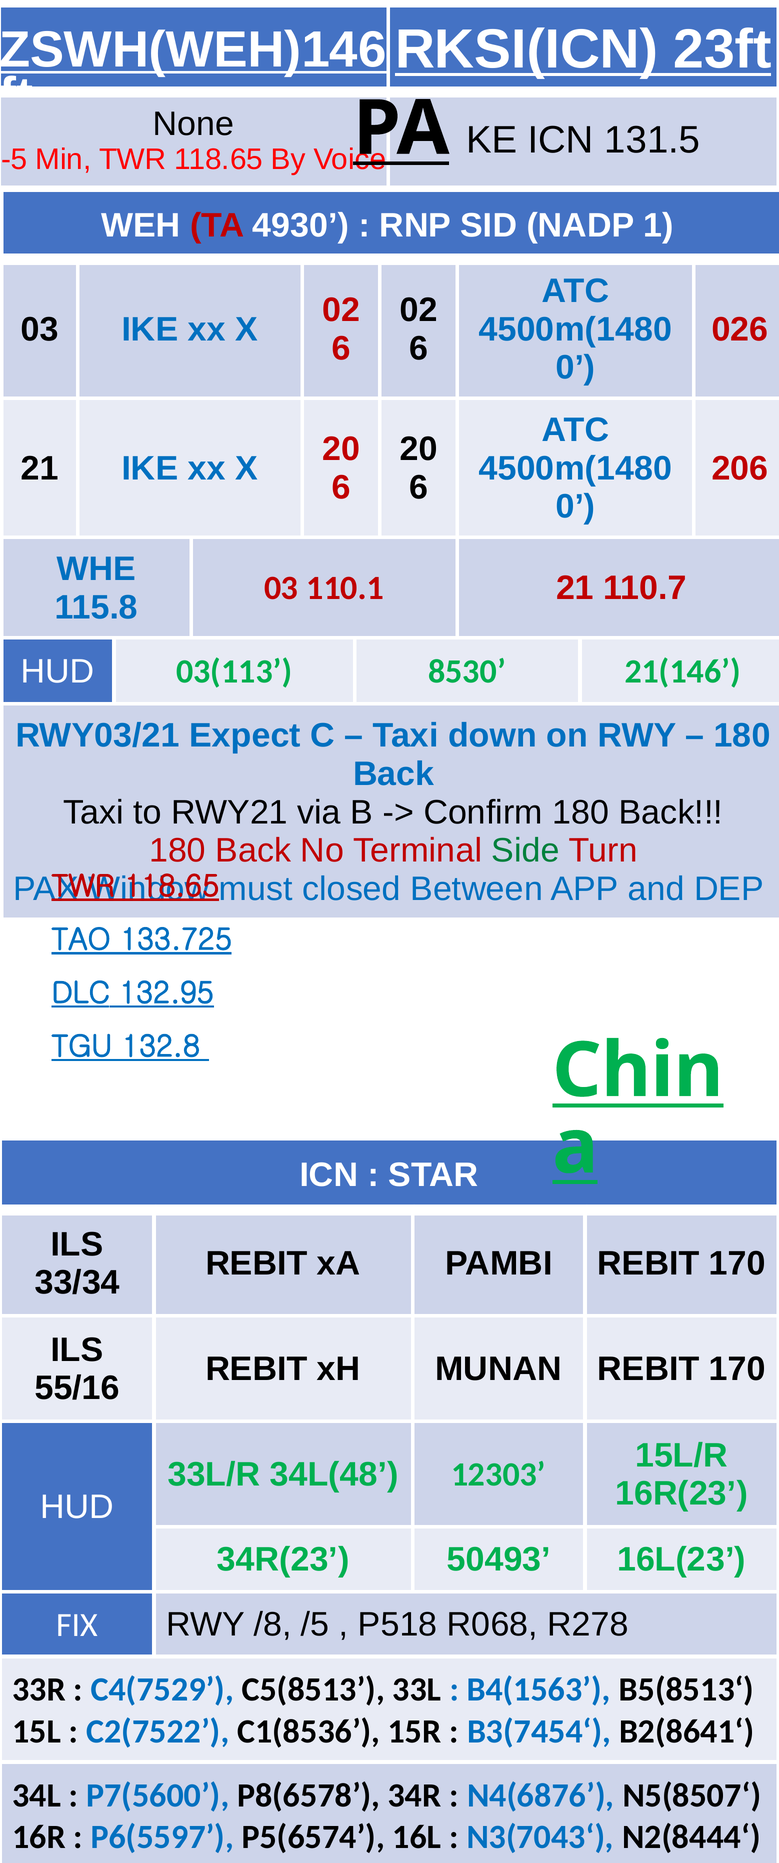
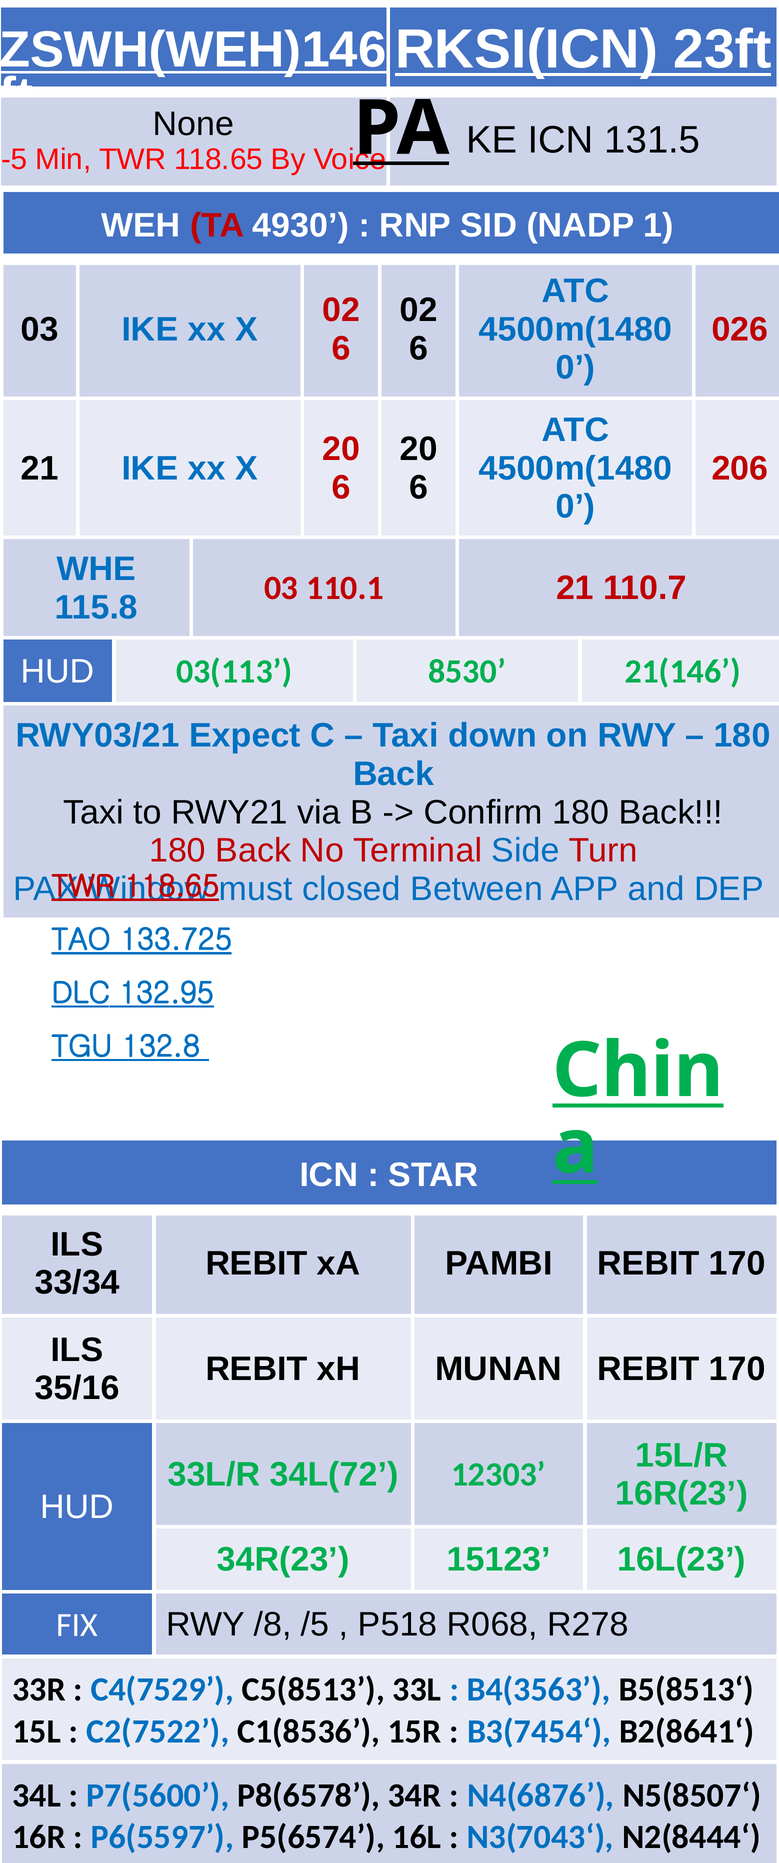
Side colour: green -> blue (525, 851)
55/16: 55/16 -> 35/16 (77, 1389)
34L(48: 34L(48 -> 34L(72 (334, 1475)
50493: 50493 -> 15123 (499, 1561)
B4(1563: B4(1563 -> B4(3563 (539, 1691)
